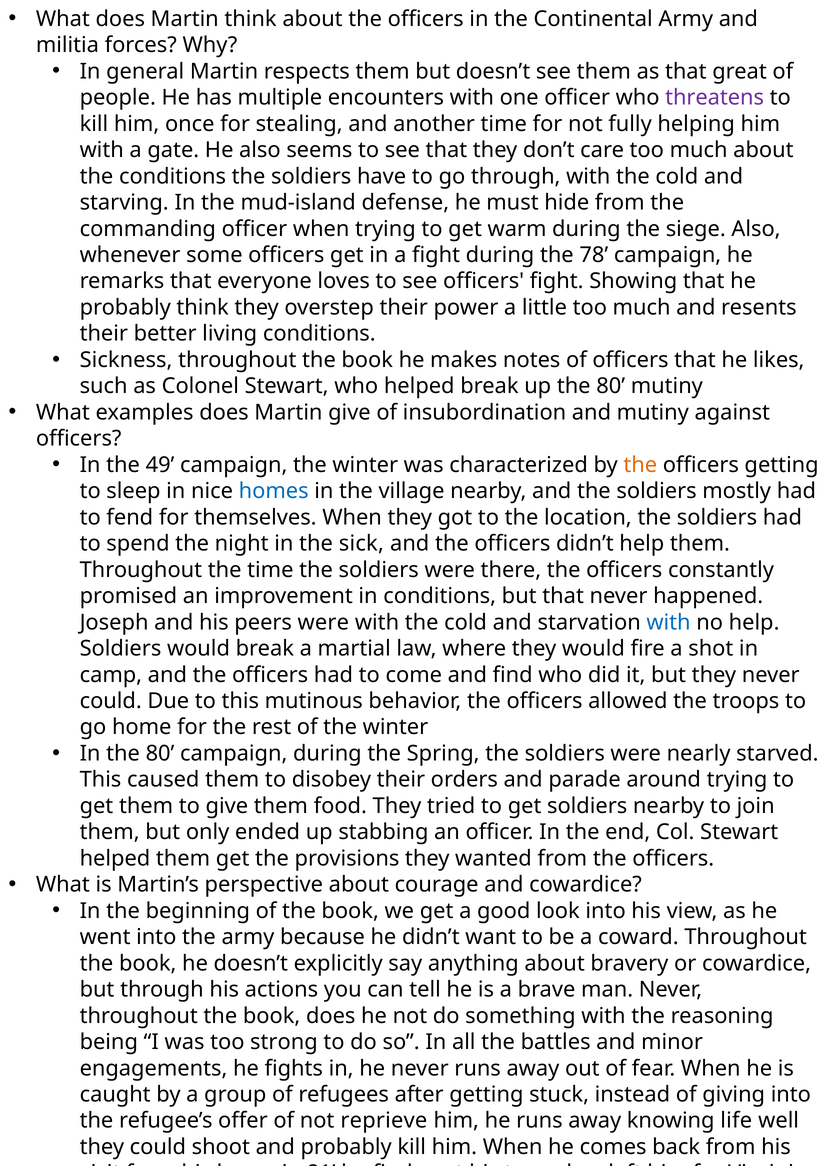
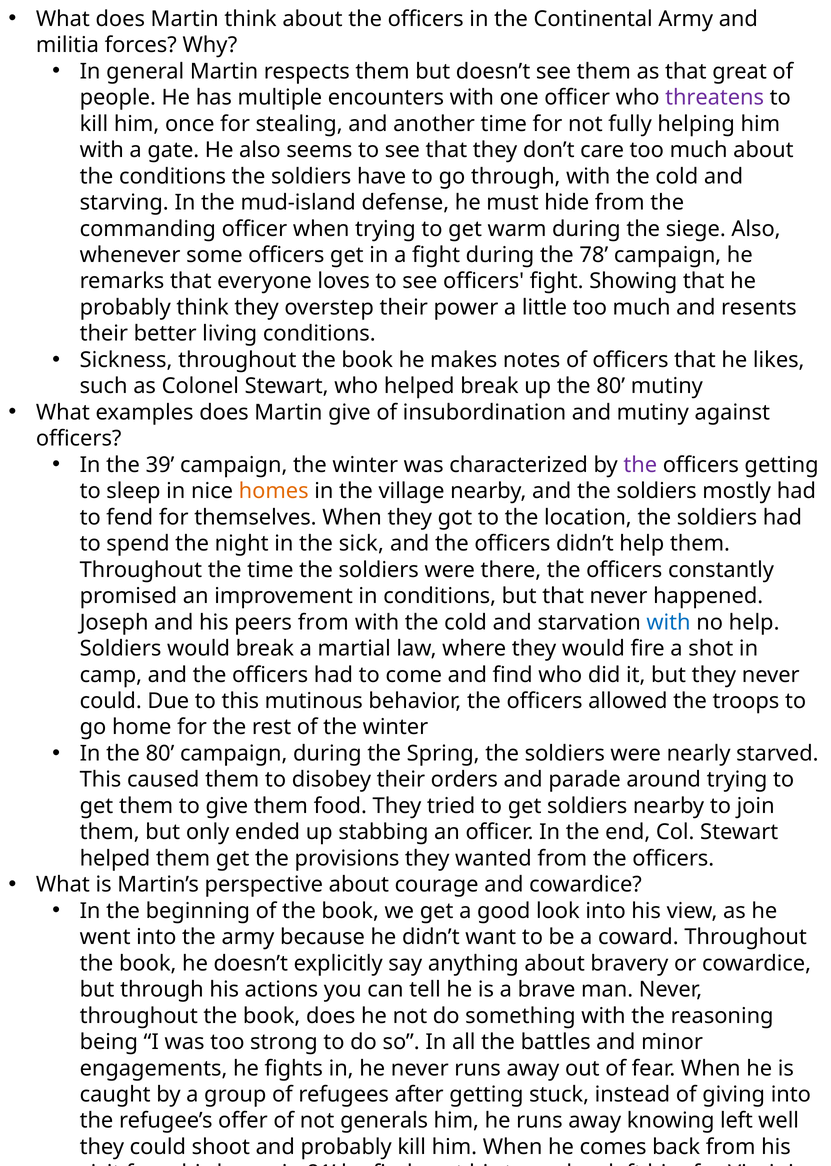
49: 49 -> 39 (160, 465)
the colour: orange -> purple (640, 465)
homes colour: blue -> orange (274, 491)
peers were: were -> from (323, 622)
reprieve: reprieve -> generals (384, 1121)
knowing life: life -> left (736, 1121)
